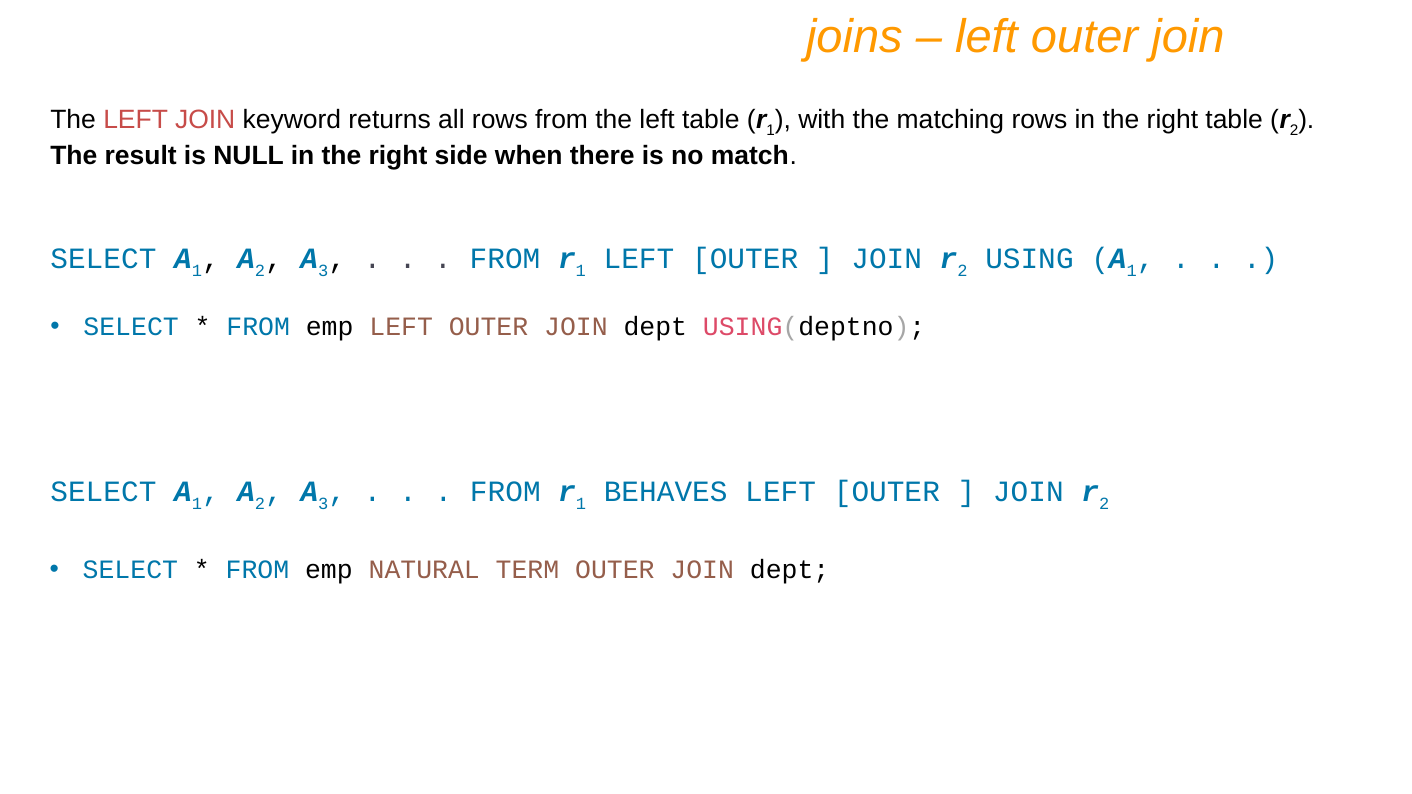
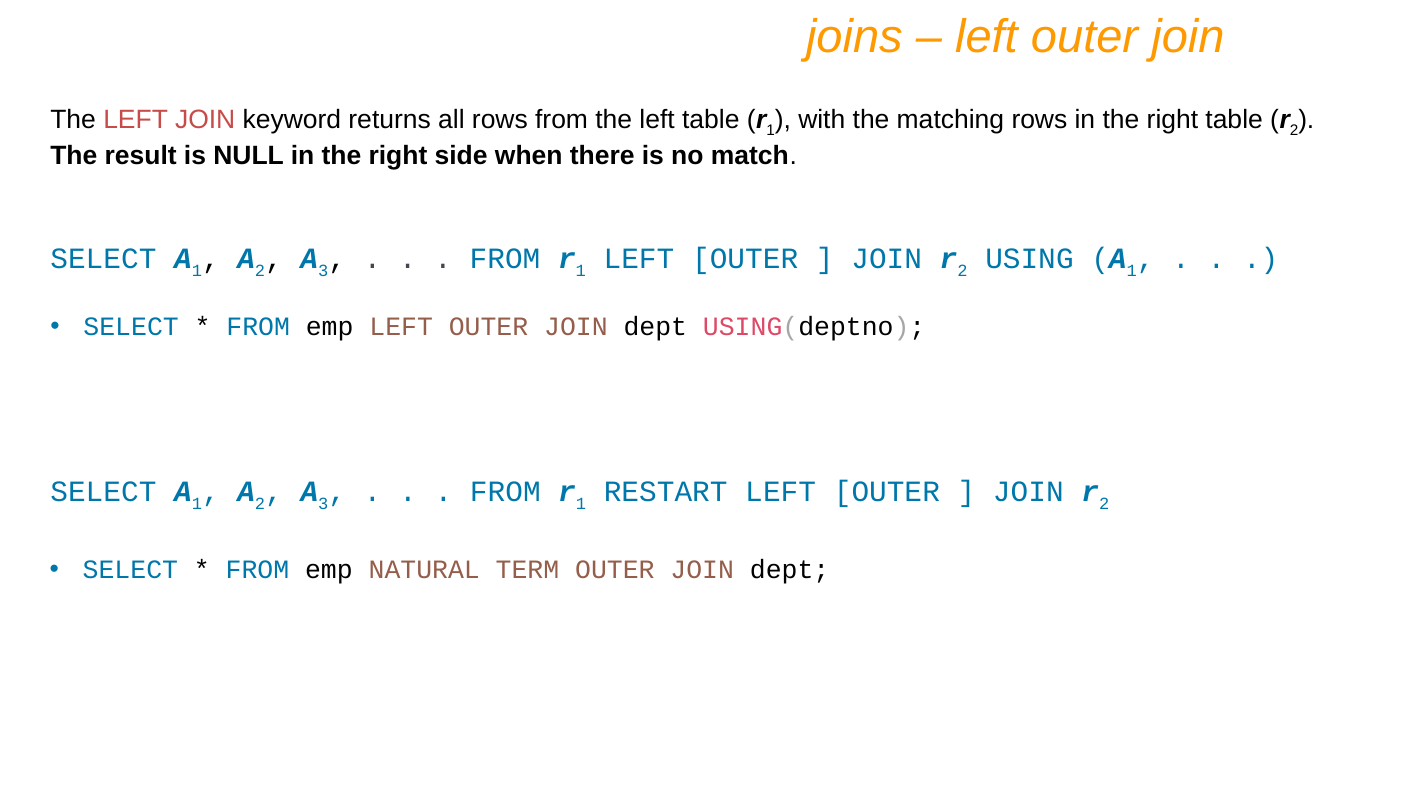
BEHAVES: BEHAVES -> RESTART (666, 492)
